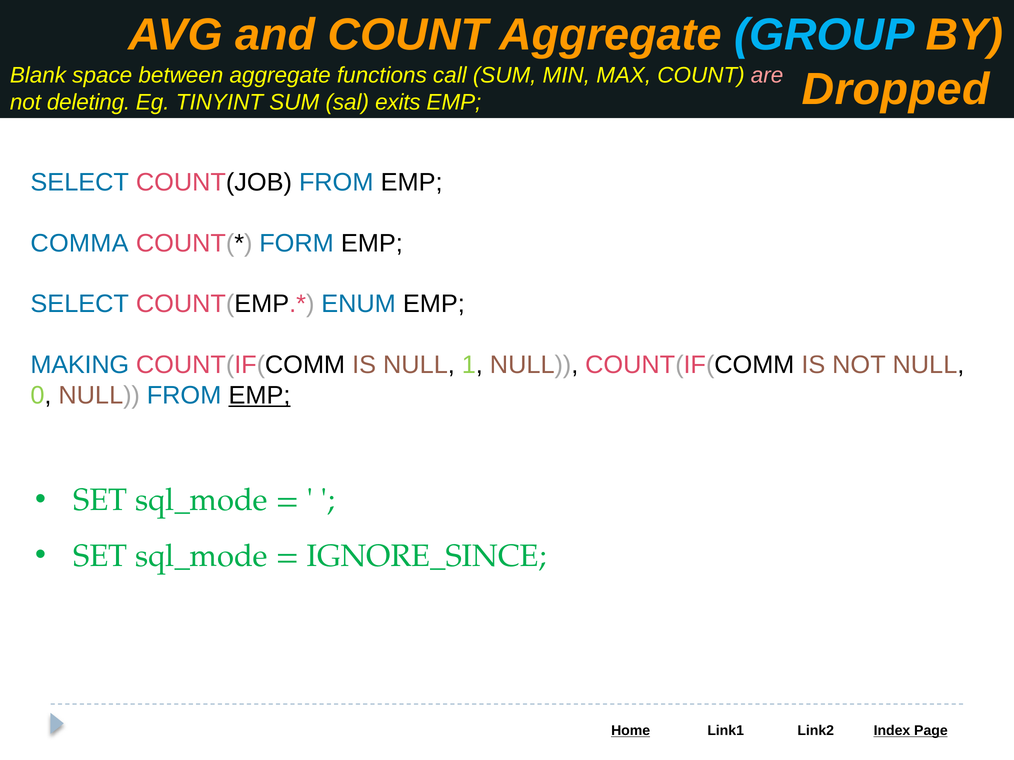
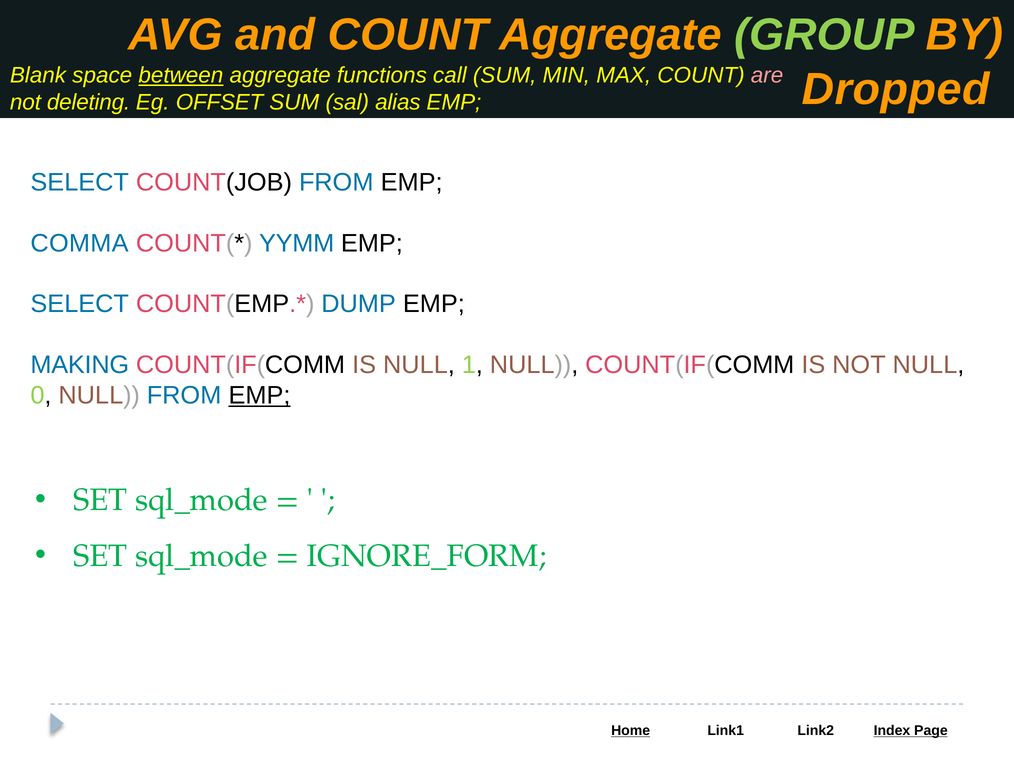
GROUP colour: light blue -> light green (824, 35)
between underline: none -> present (181, 75)
TINYINT: TINYINT -> OFFSET (220, 103)
exits: exits -> alias (398, 103)
FORM: FORM -> YYMM (297, 243)
ENUM: ENUM -> DUMP (359, 304)
IGNORE_SINCE: IGNORE_SINCE -> IGNORE_FORM (427, 556)
